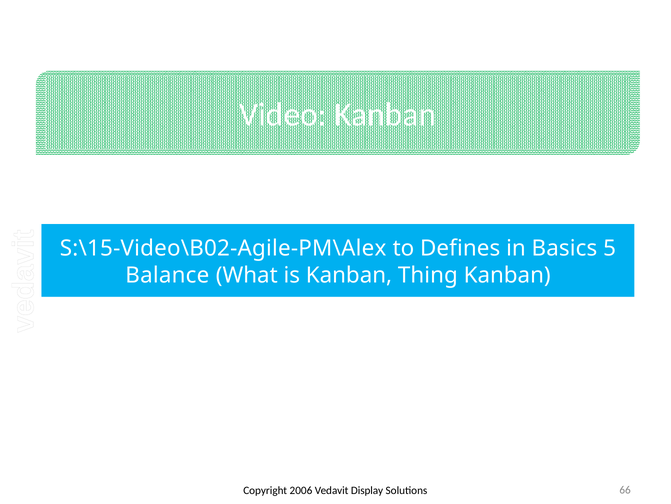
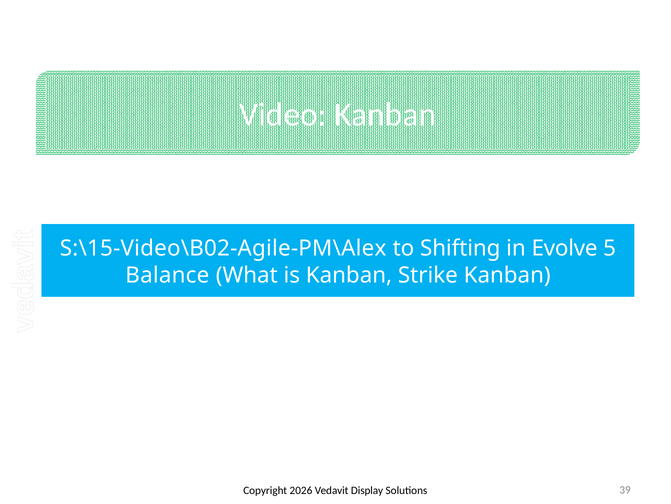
Defines: Defines -> Shifting (460, 248)
Basics: Basics -> Evolve (565, 248)
Thing: Thing -> Strike (428, 275)
2006: 2006 -> 2026 (301, 490)
66: 66 -> 39 (625, 490)
